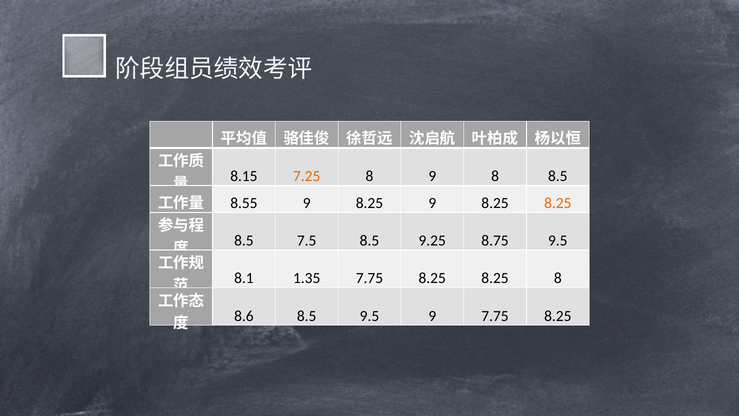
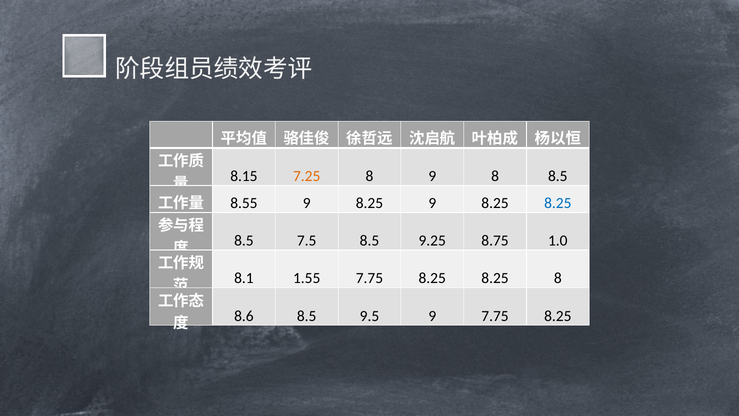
8.25 colour: orange -> blue (558, 203)
8.75 9.5: 9.5 -> 1.0 (558, 241)
1.35: 1.35 -> 1.55 (307, 278)
